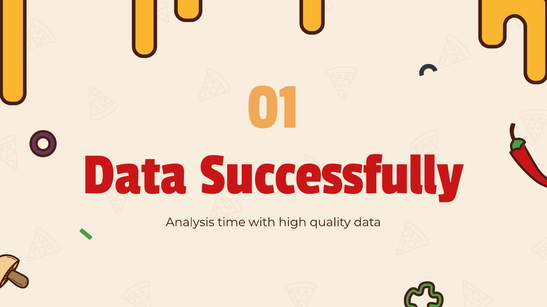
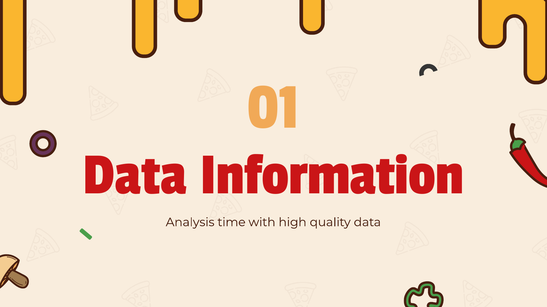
Successfully: Successfully -> Information (332, 174)
